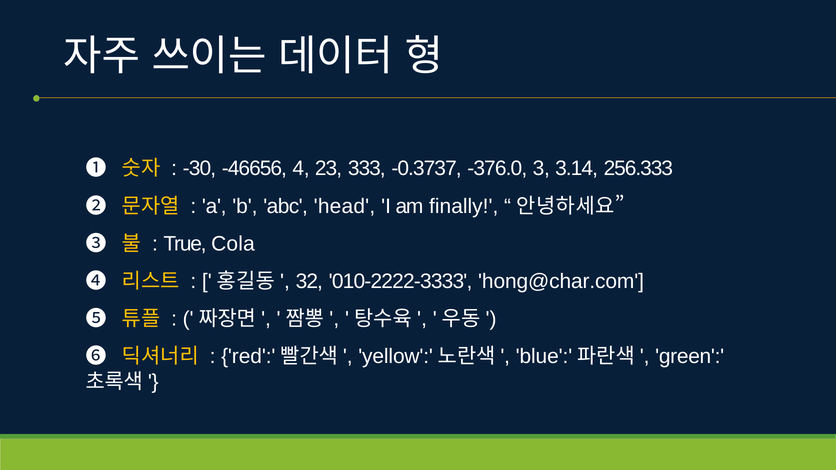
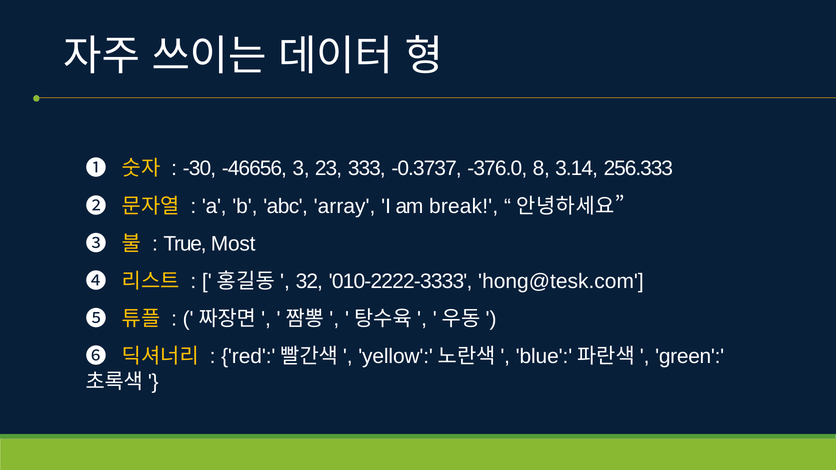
4: 4 -> 3 (301, 169)
3: 3 -> 8 (541, 169)
head: head -> array (345, 206)
finally: finally -> break (464, 206)
Cola: Cola -> Most (233, 244)
hong@char.com: hong@char.com -> hong@tesk.com (561, 282)
